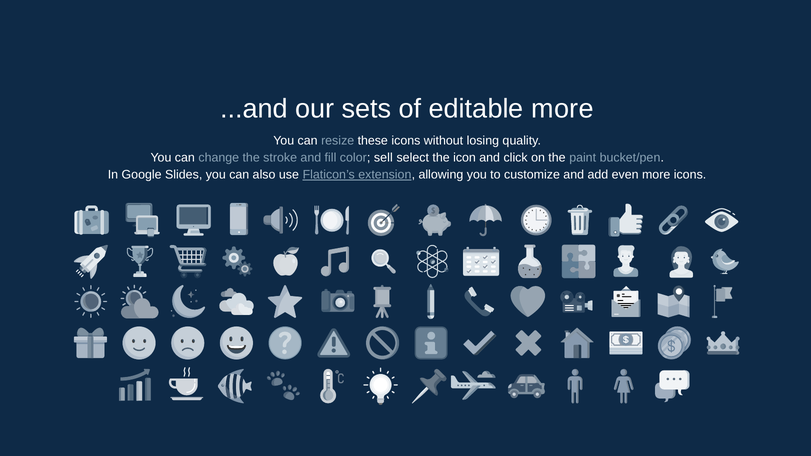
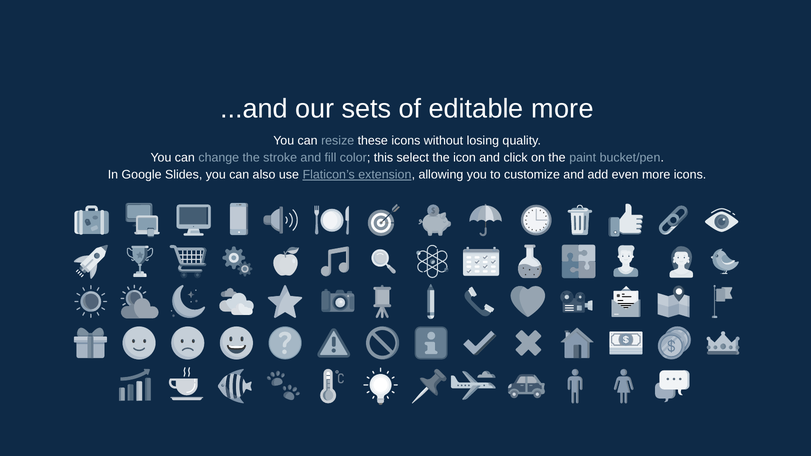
sell: sell -> this (383, 158)
